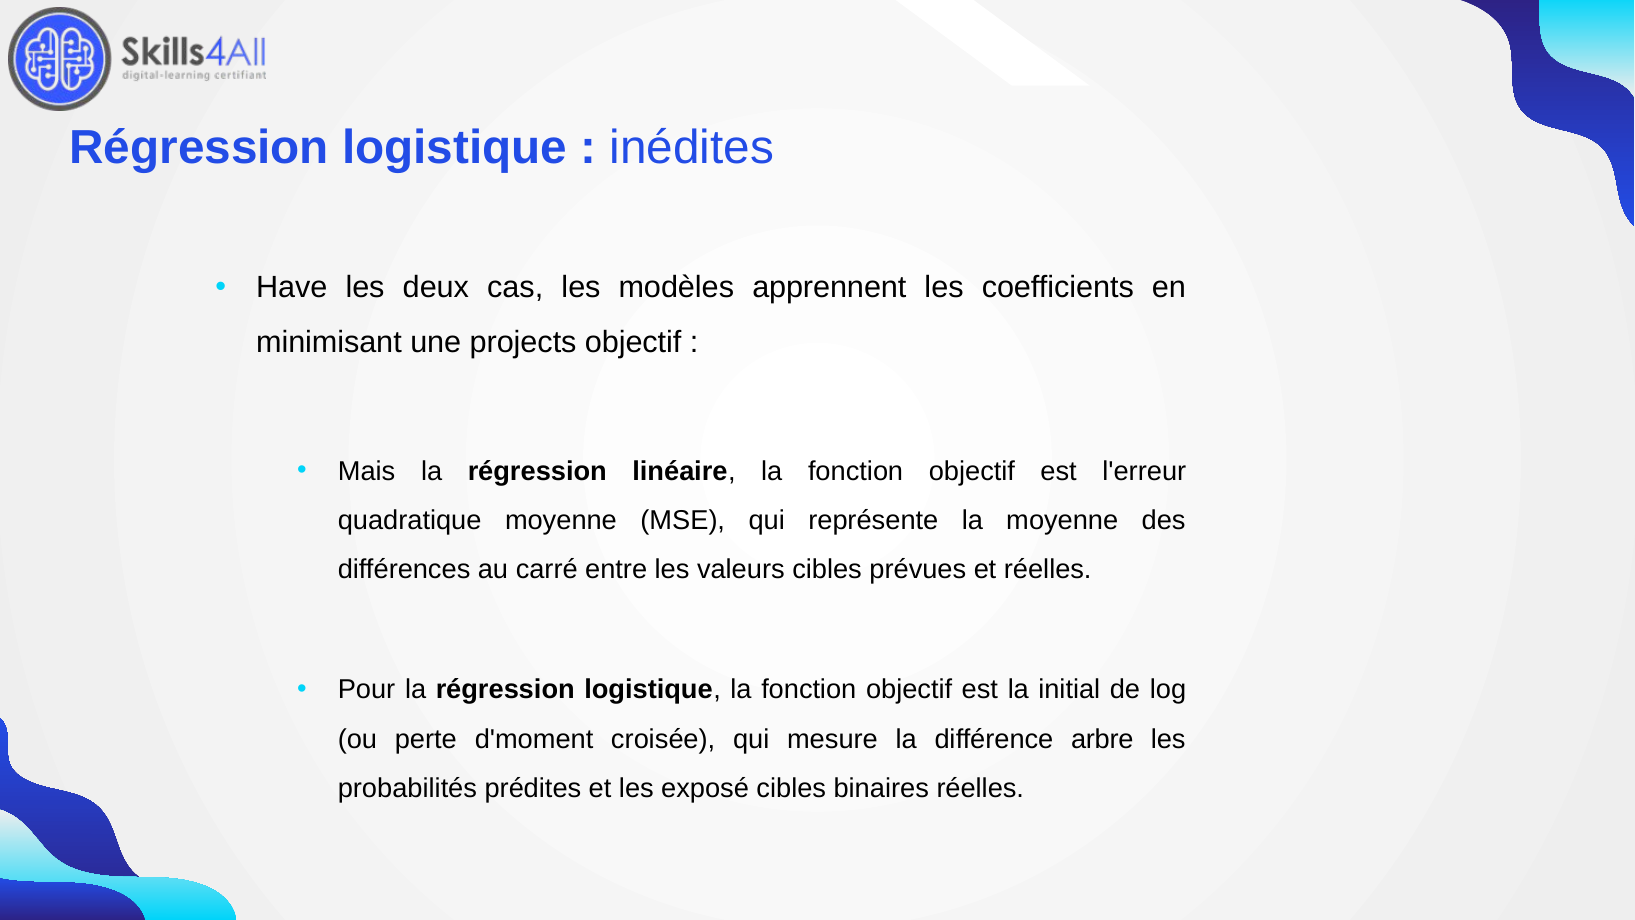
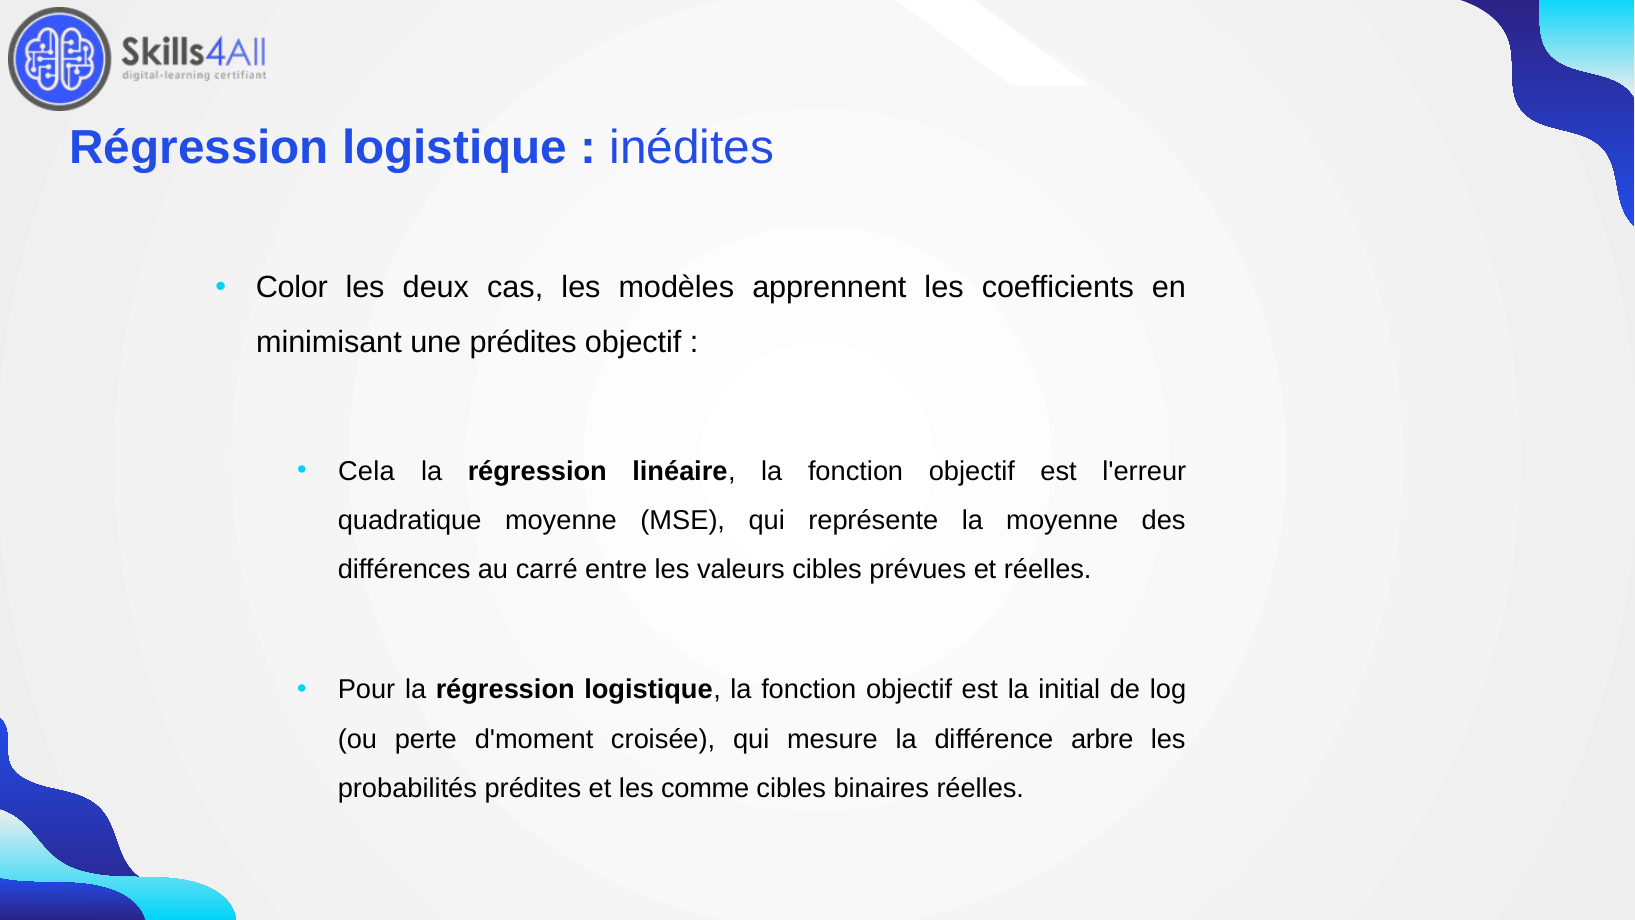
Have: Have -> Color (292, 288)
une projects: projects -> prédites (523, 343)
Mais: Mais -> Cela (366, 471)
exposé: exposé -> comme (705, 788)
